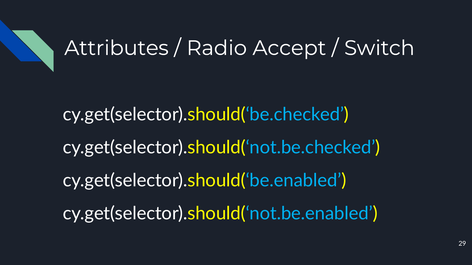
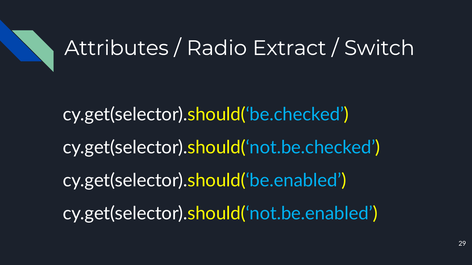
Accept: Accept -> Extract (289, 48)
